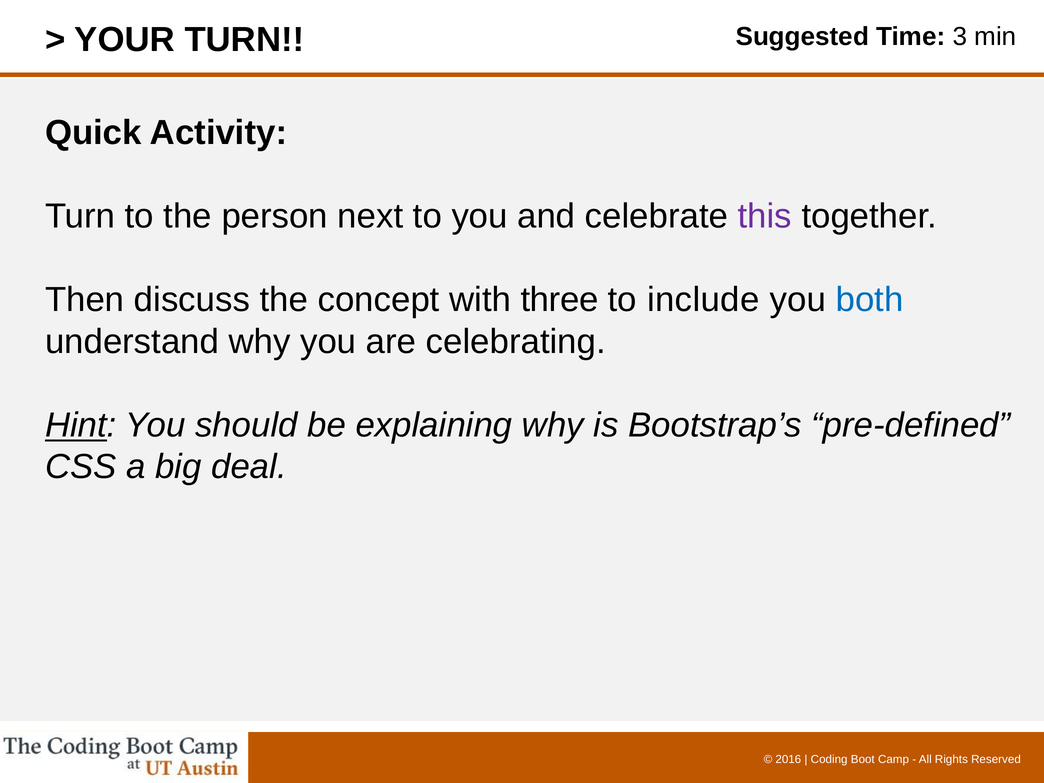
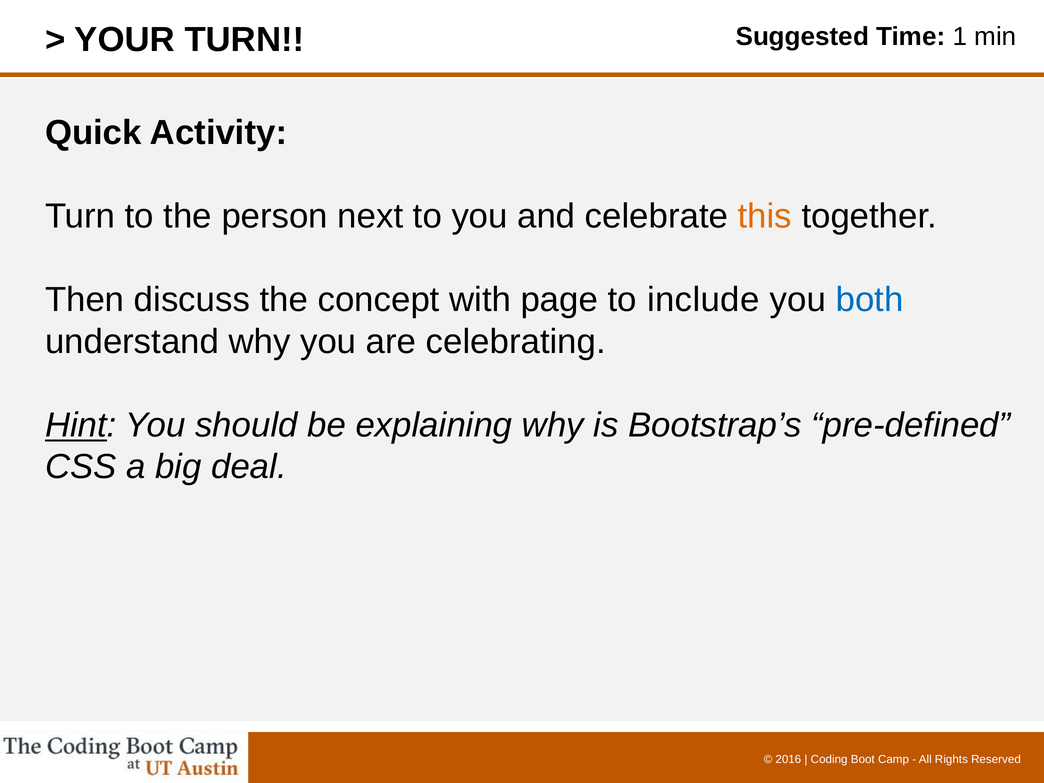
3: 3 -> 1 (960, 37)
this colour: purple -> orange (765, 216)
three: three -> page (559, 300)
